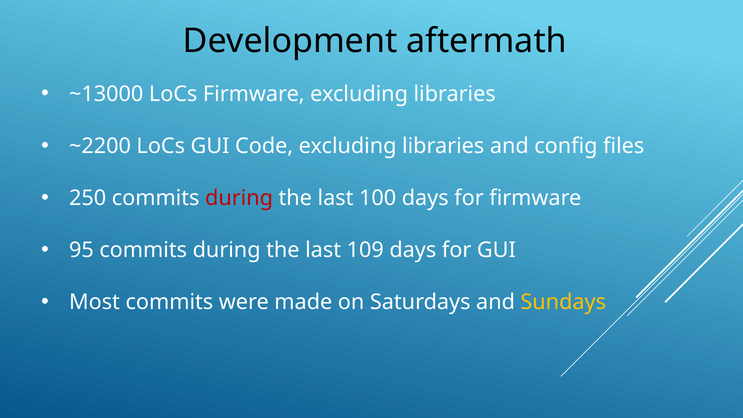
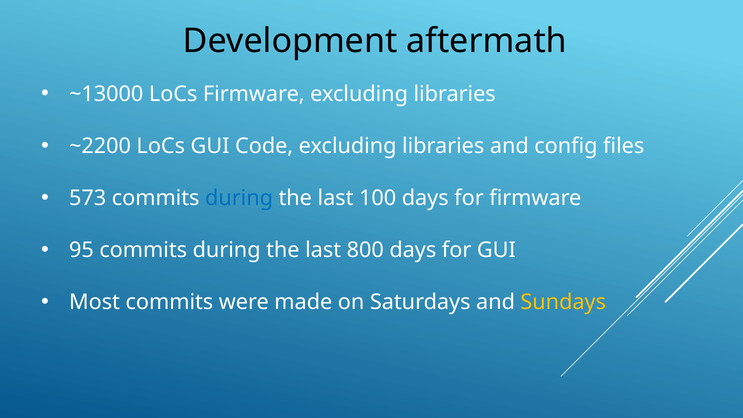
250: 250 -> 573 (88, 198)
during colour: red -> blue (239, 198)
109: 109 -> 800 (365, 250)
